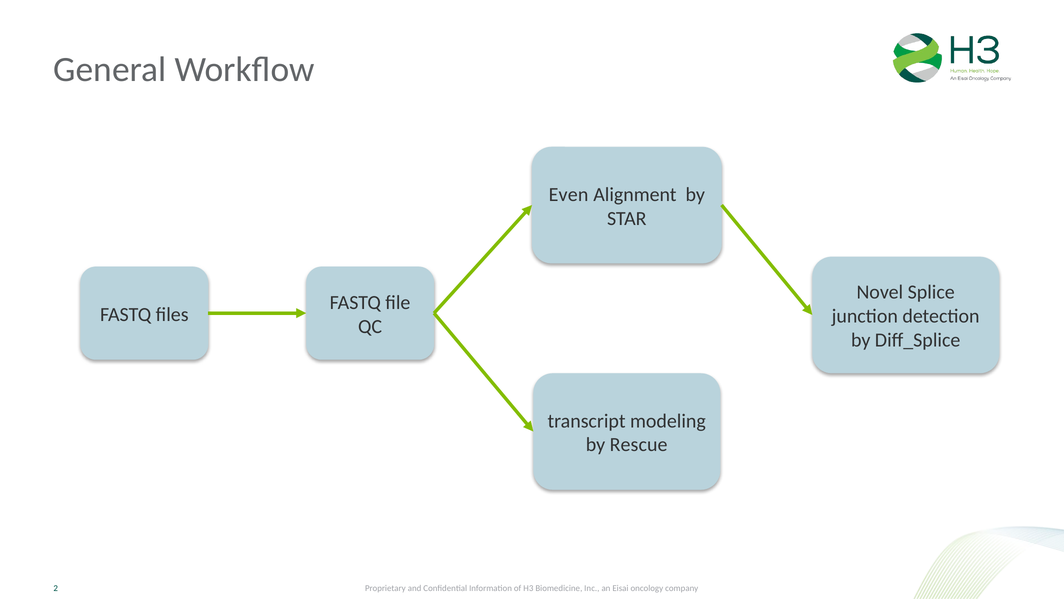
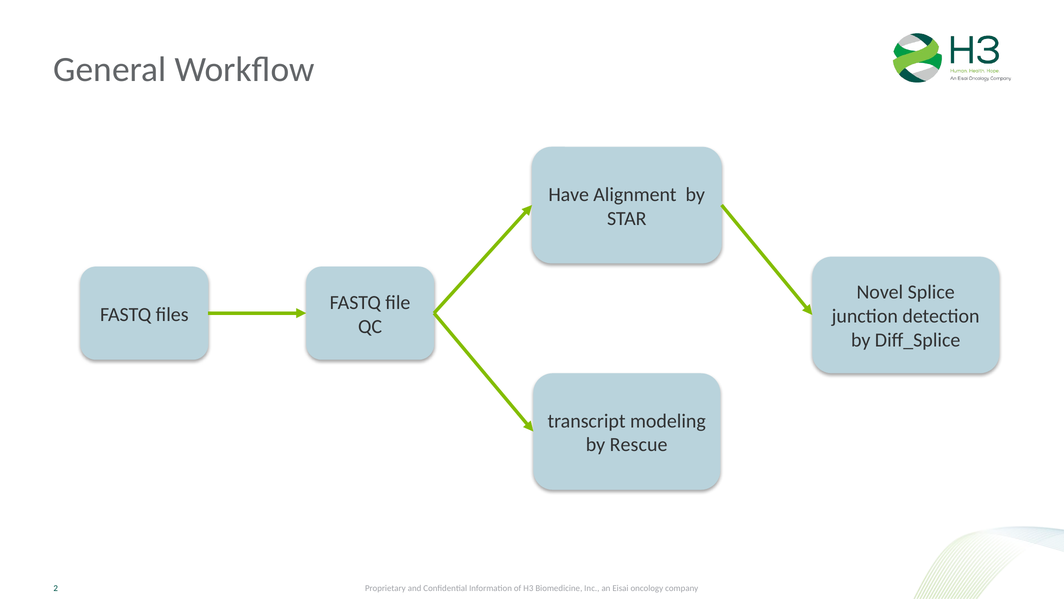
Even: Even -> Have (569, 194)
